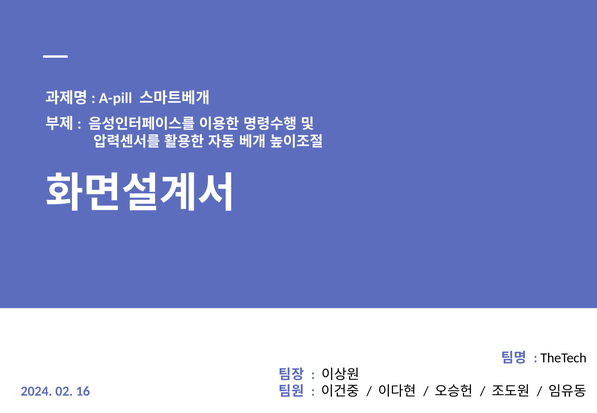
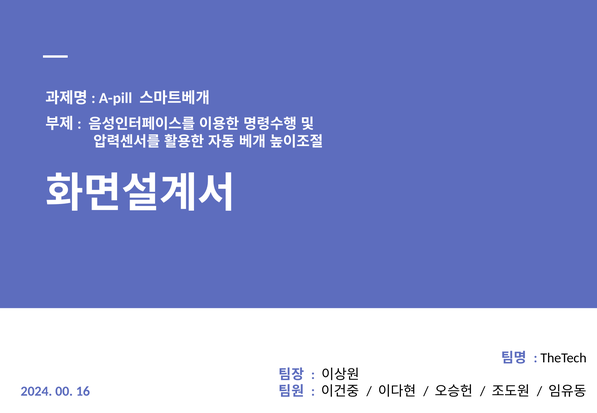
02: 02 -> 00 (64, 391)
